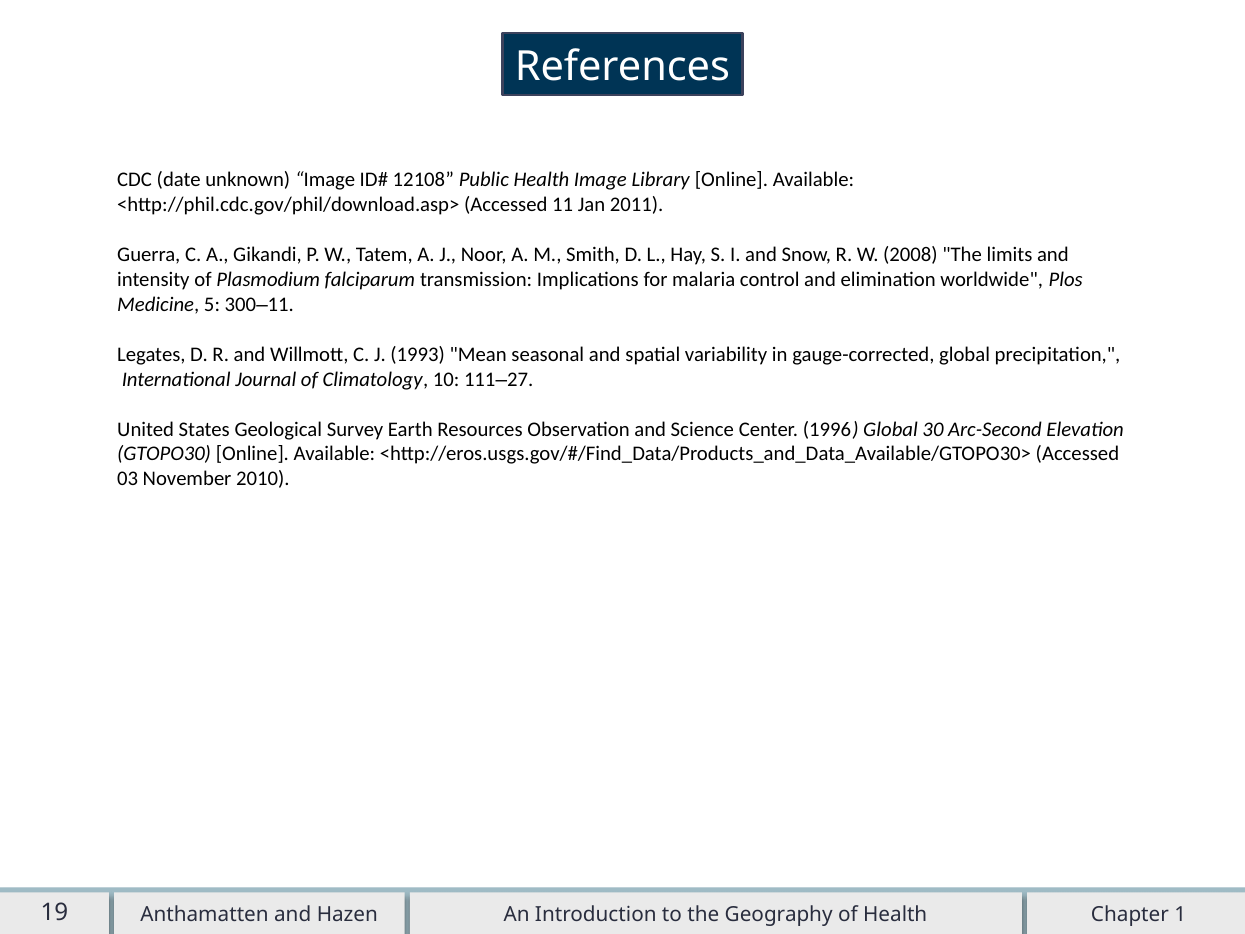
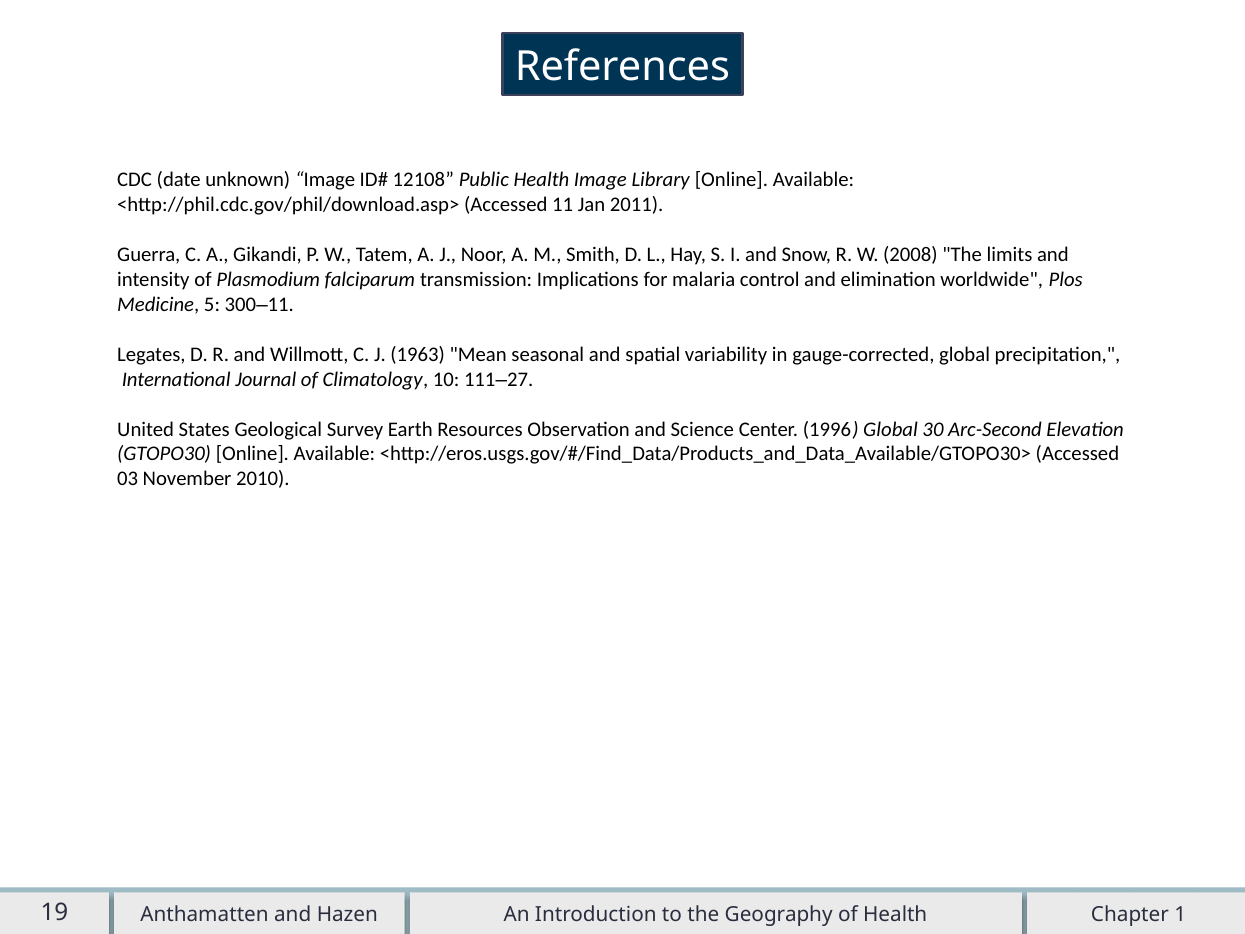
1993: 1993 -> 1963 (418, 354)
